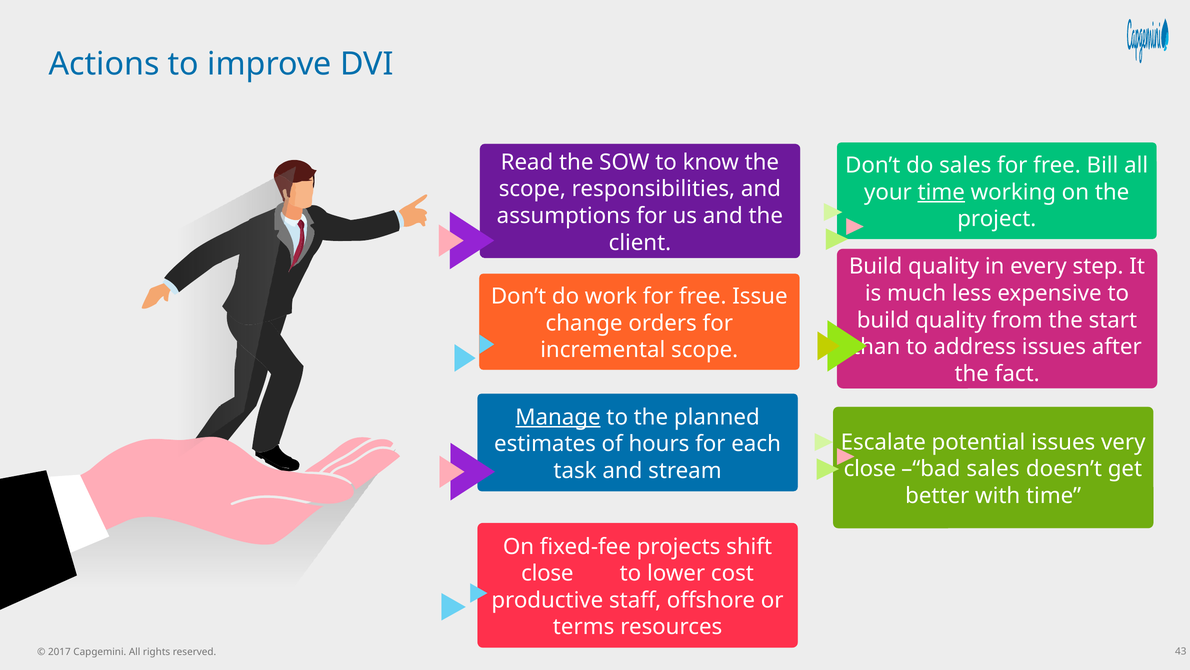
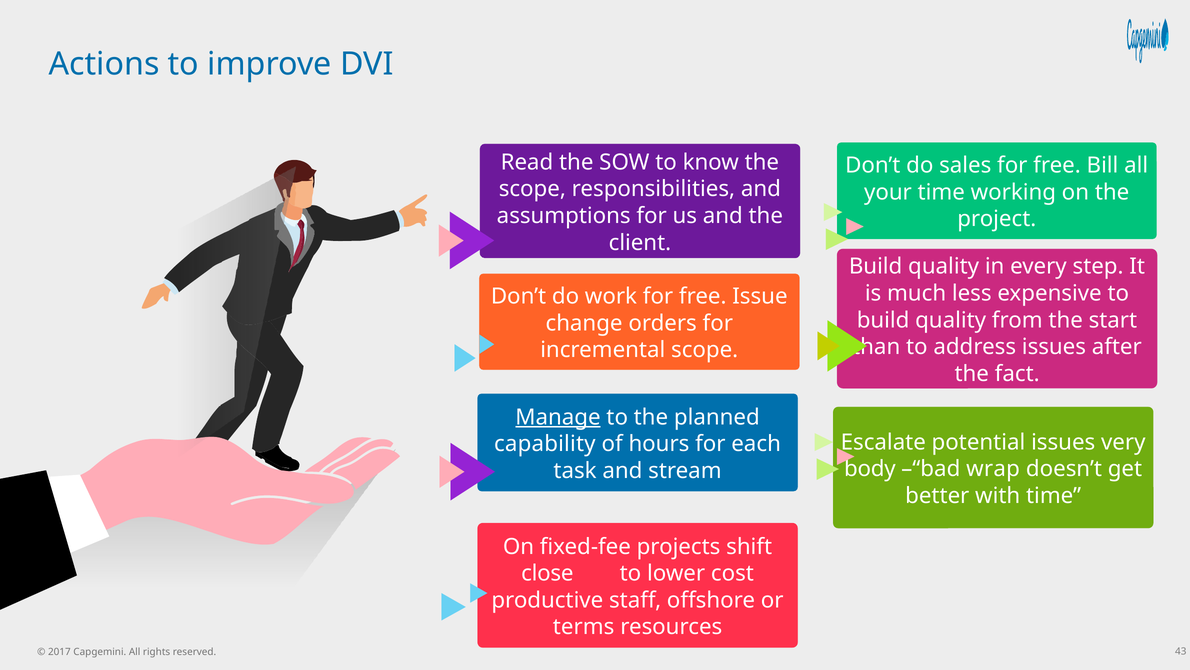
time underline: present -> none (941, 192)
estimates: estimates -> capability (545, 444)
close: close -> body (870, 469)
–“bad sales: sales -> wrap (993, 469)
